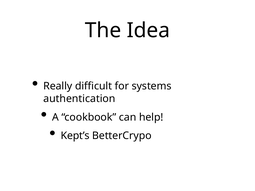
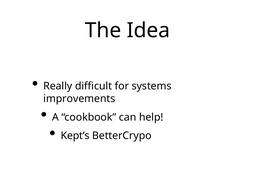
authentication: authentication -> improvements (79, 99)
